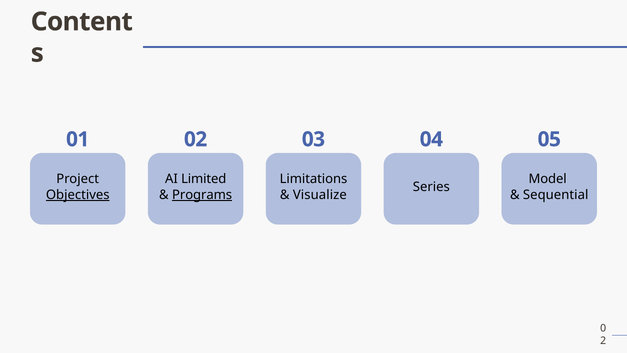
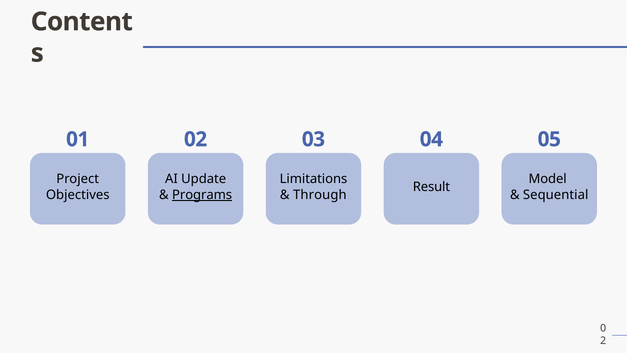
Limited: Limited -> Update (204, 179)
Series: Series -> Result (431, 187)
Objectives underline: present -> none (78, 195)
Visualize: Visualize -> Through (320, 195)
